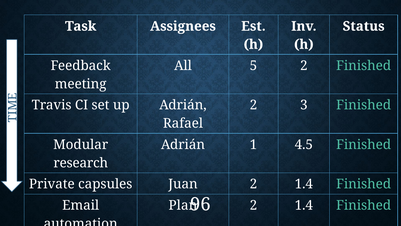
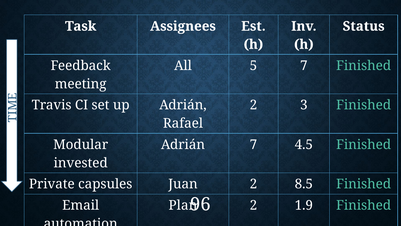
5 2: 2 -> 7 (304, 66)
Adrián 1: 1 -> 7 (253, 144)
research: research -> invested (81, 163)
Juan 2 1.4: 1.4 -> 8.5 (304, 184)
1.4: 1.4 -> 1.9 (304, 205)
